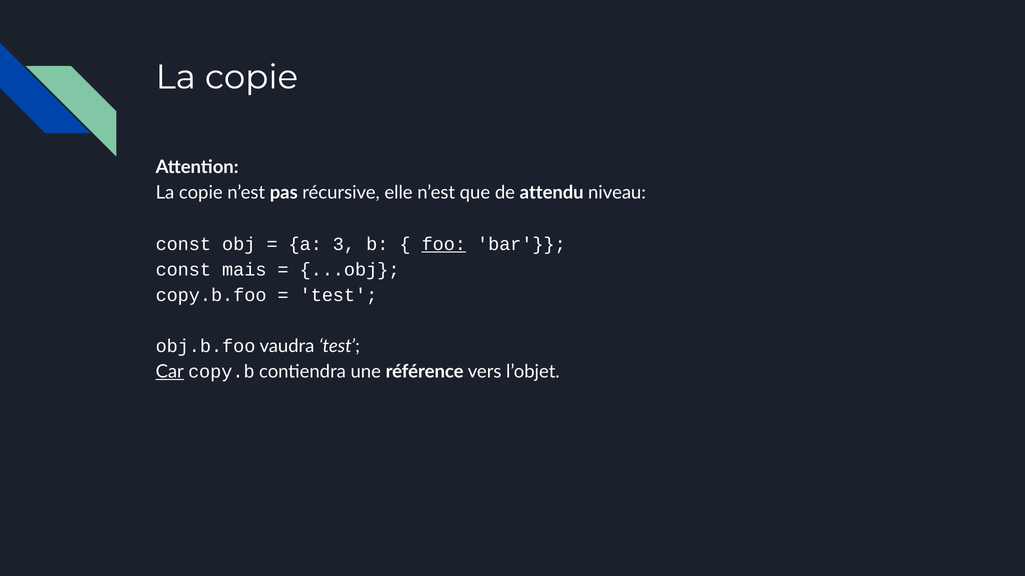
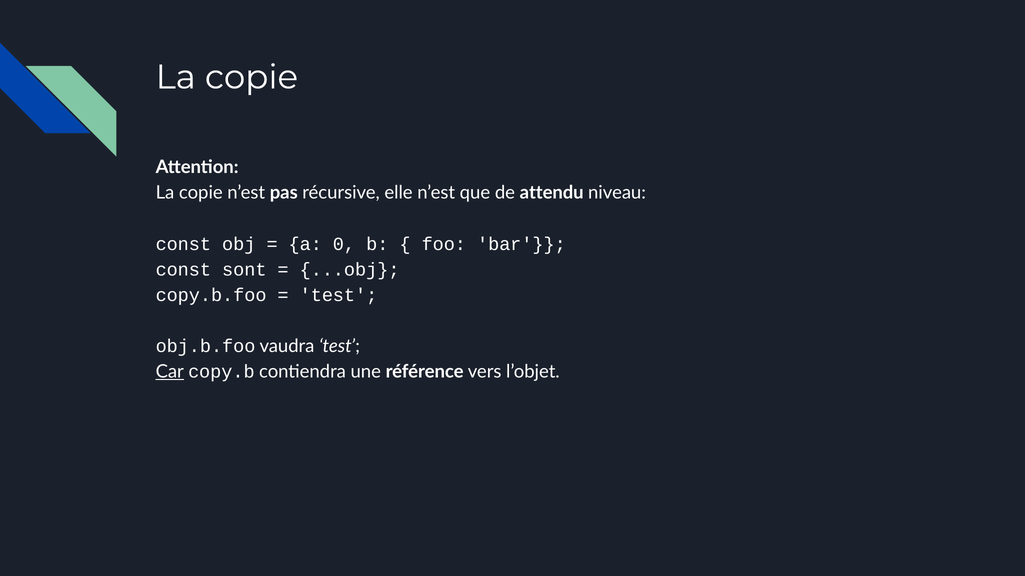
3: 3 -> 0 (344, 244)
foo underline: present -> none (444, 244)
mais: mais -> sont (244, 270)
